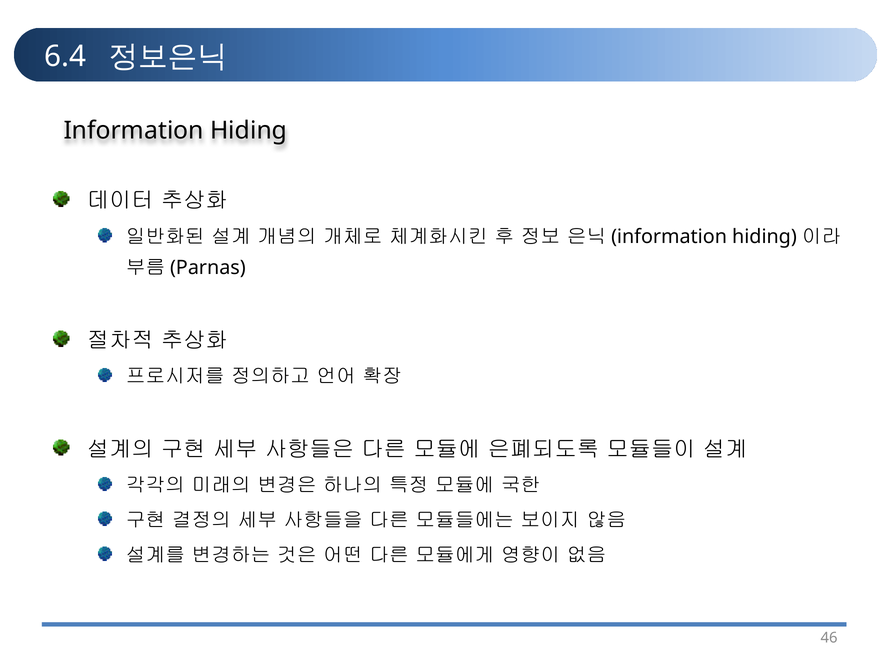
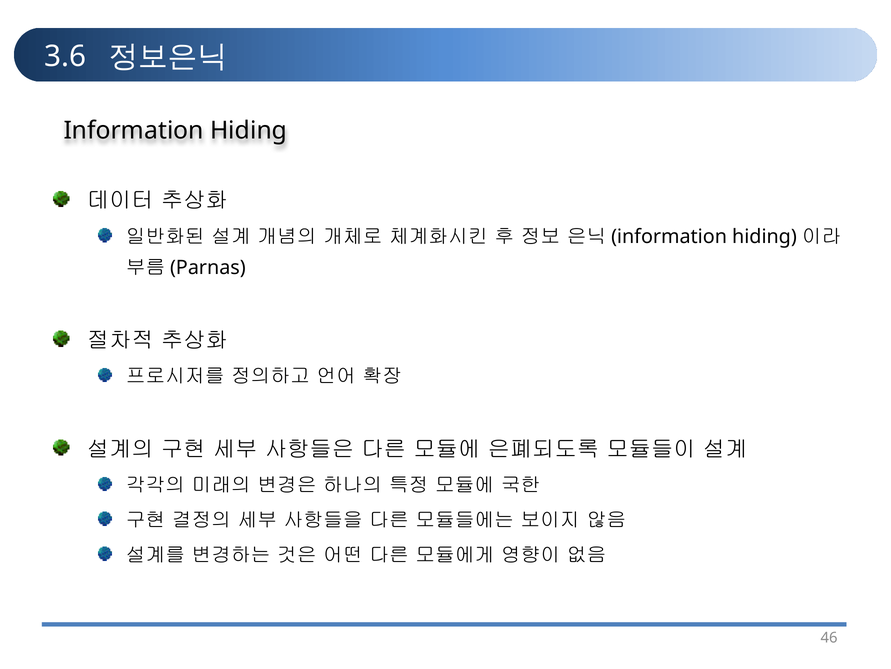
6.4: 6.4 -> 3.6 (65, 56)
